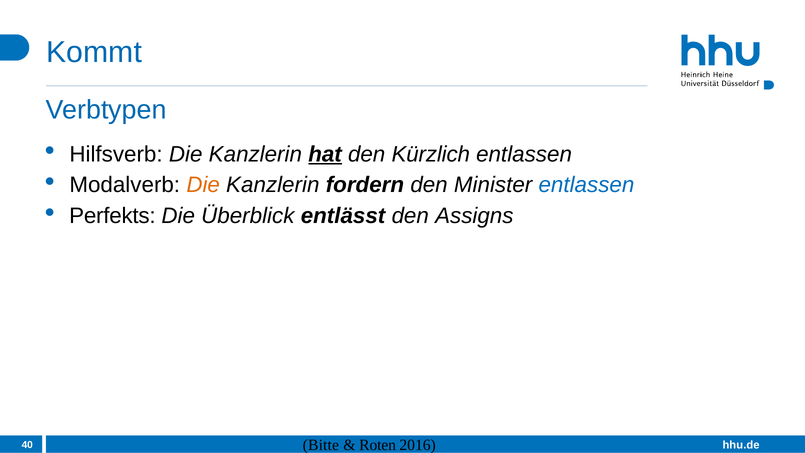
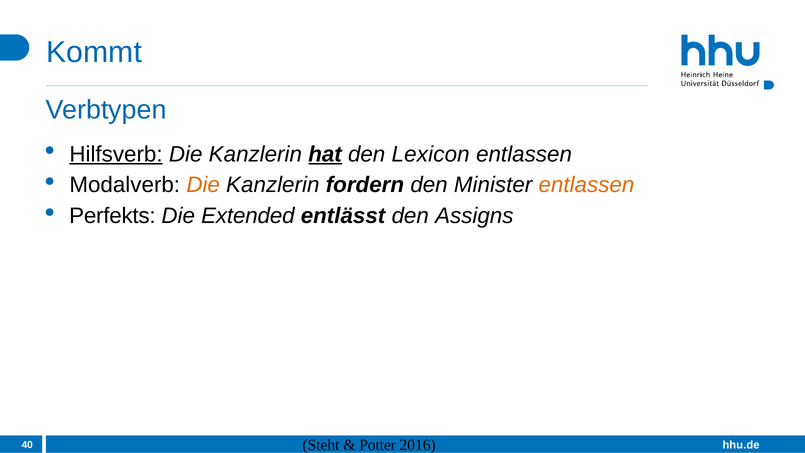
Hilfsverb underline: none -> present (116, 154)
Kürzlich: Kürzlich -> Lexicon (431, 154)
entlassen colour: blue -> orange (586, 185)
Überblick: Überblick -> Extended (248, 216)
Bitte: Bitte -> Steht (321, 446)
Roten: Roten -> Potter (378, 446)
